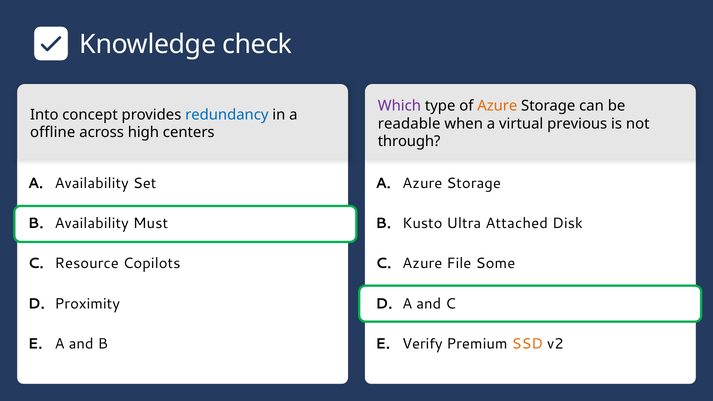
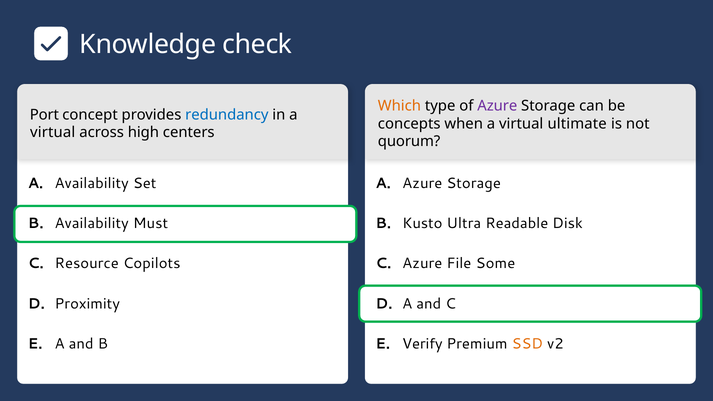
Which colour: purple -> orange (399, 106)
Azure colour: orange -> purple (497, 106)
Into: Into -> Port (44, 115)
readable: readable -> concepts (409, 124)
previous: previous -> ultimate (577, 124)
offline: offline -> virtual (53, 133)
through: through -> quorum (409, 142)
Attached: Attached -> Readable (517, 224)
